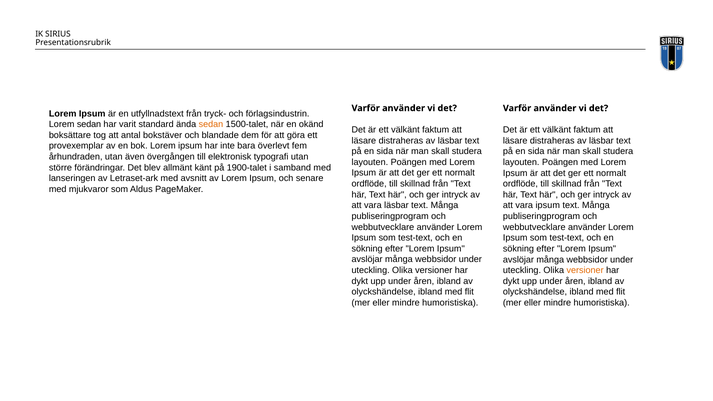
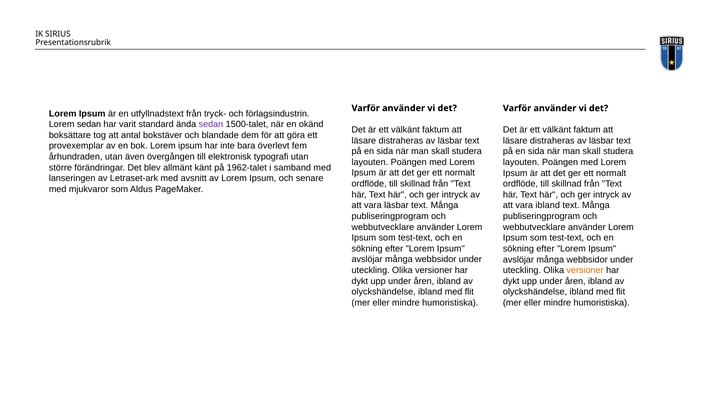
sedan colour: orange -> purple (211, 124)
1900-talet: 1900-talet -> 1962-talet (247, 168)
vara ipsum: ipsum -> ibland (548, 206)
